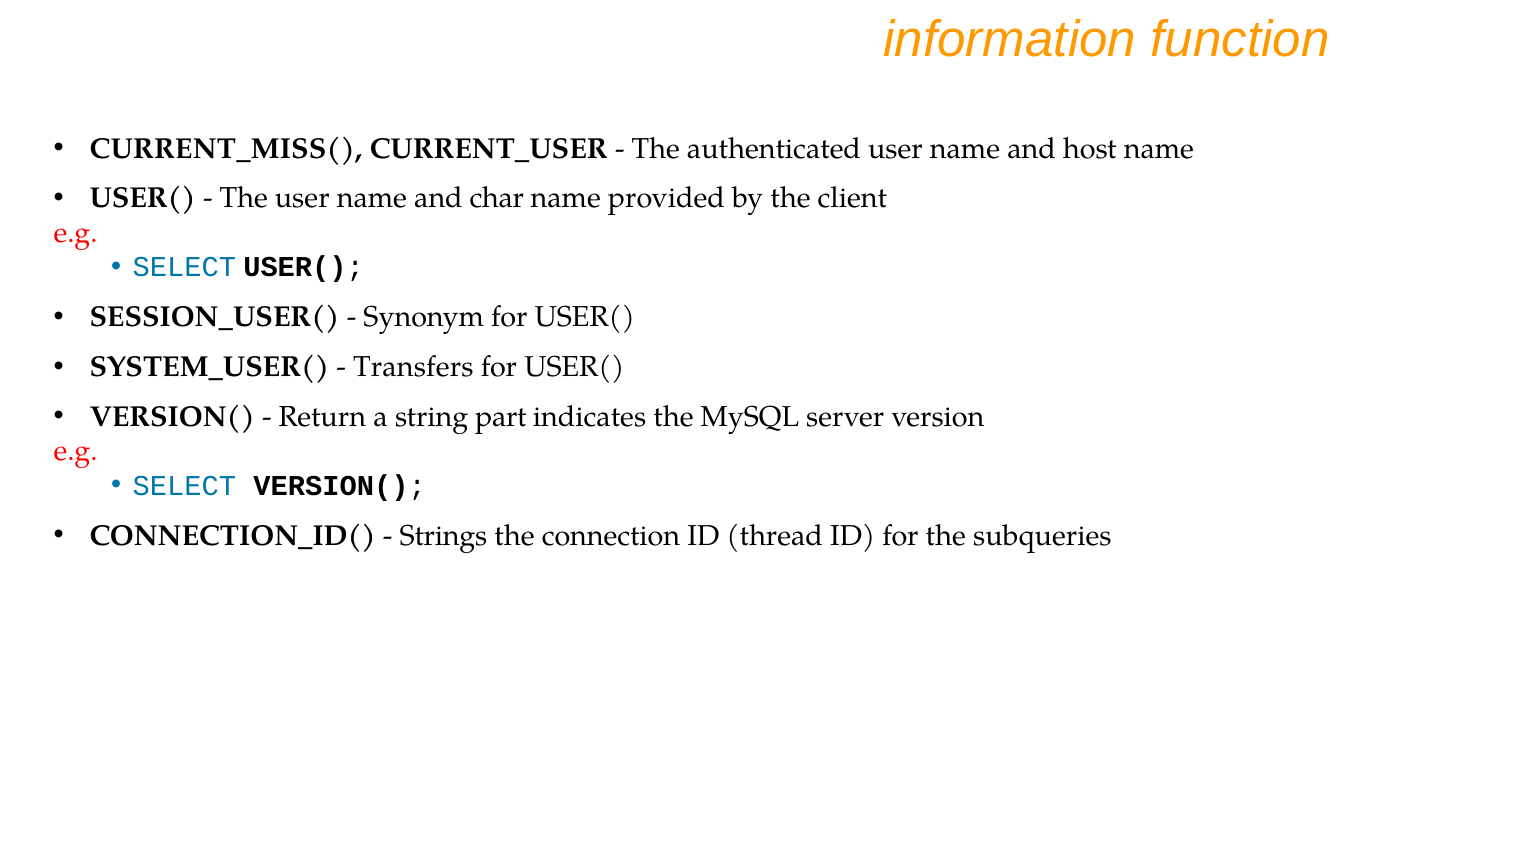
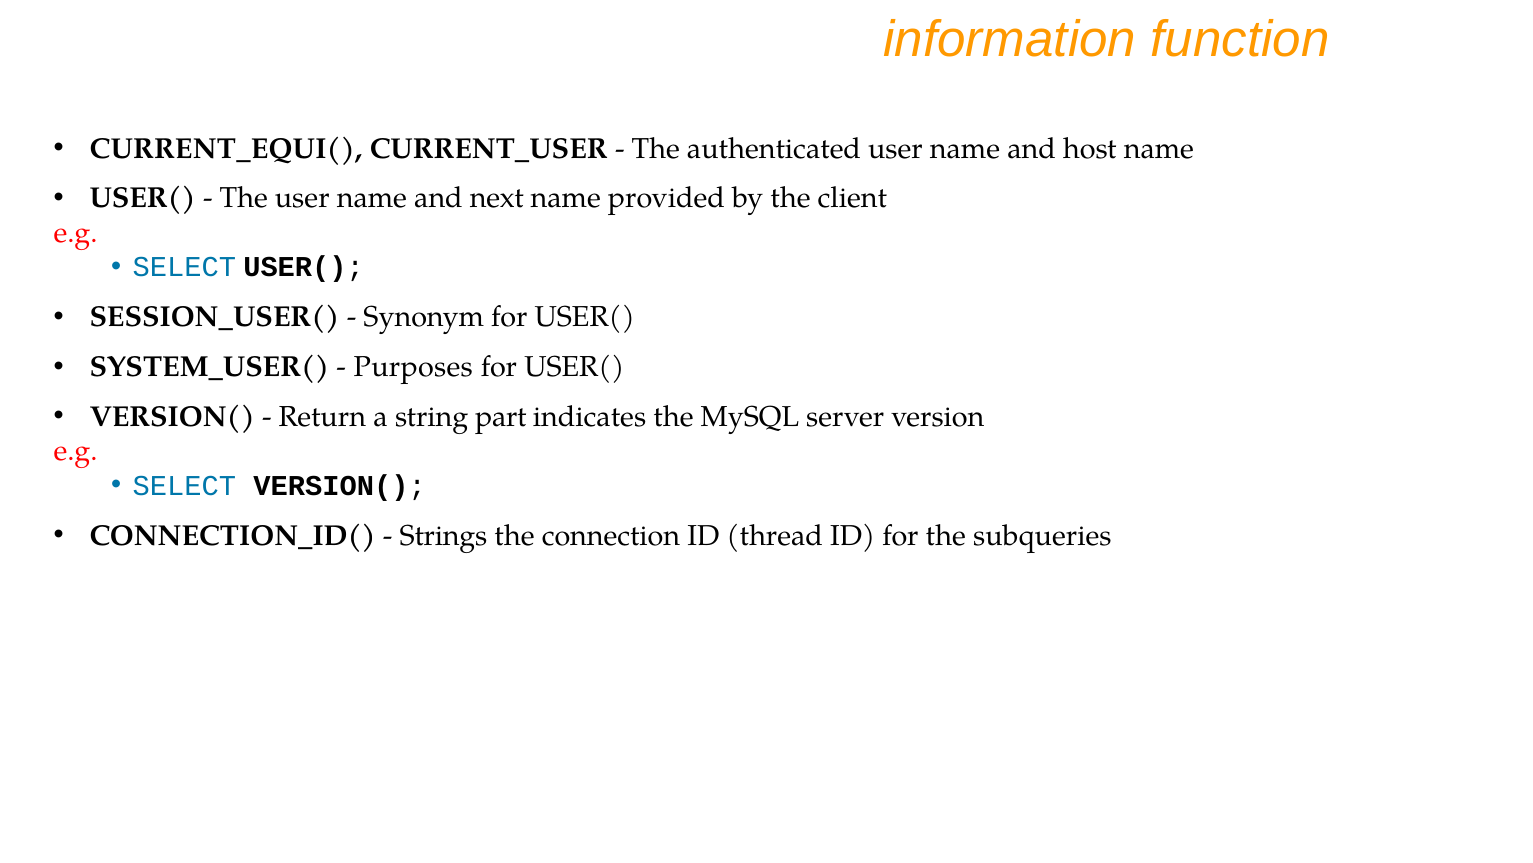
CURRENT_MISS(: CURRENT_MISS( -> CURRENT_EQUI( (226, 148)
char: char -> next (497, 198)
Transfers: Transfers -> Purposes (413, 367)
